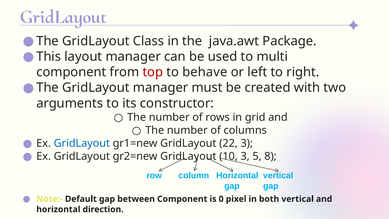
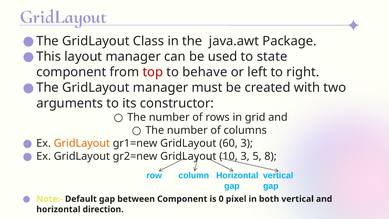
multi: multi -> state (272, 57)
GridLayout colour: blue -> orange (82, 143)
22: 22 -> 60 (228, 143)
